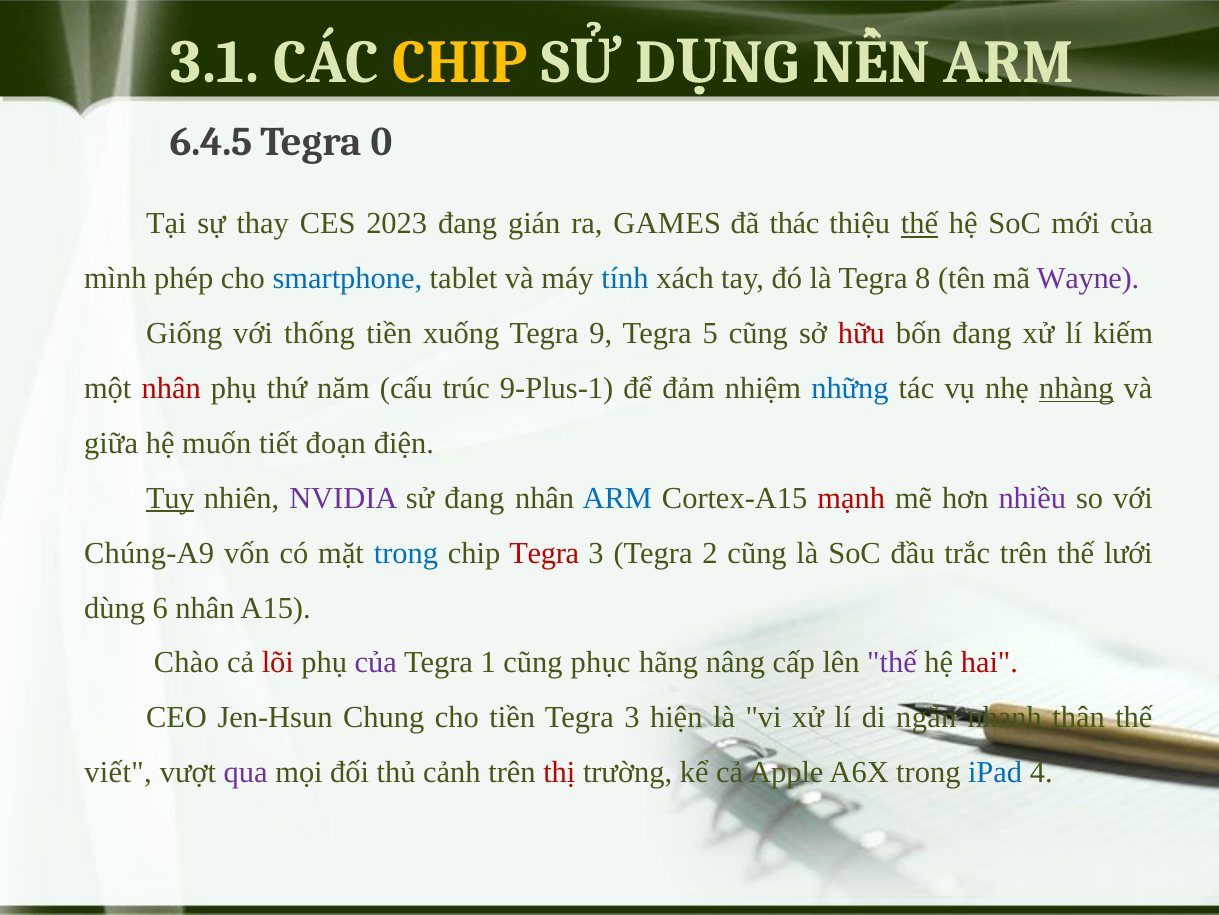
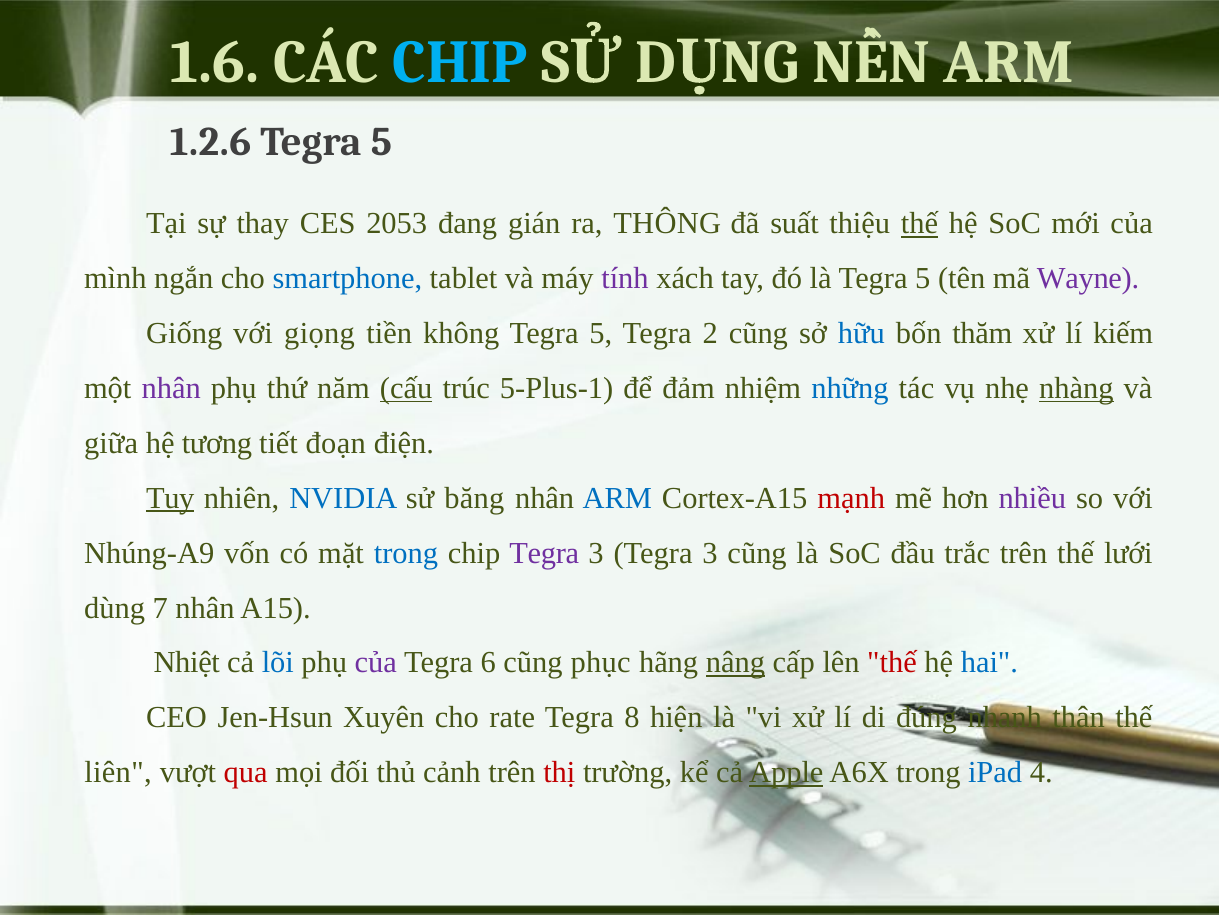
3.1: 3.1 -> 1.6 (215, 62)
CHIP colour: yellow -> light blue (460, 62)
6.4.5: 6.4.5 -> 1.2.6 (211, 142)
0: 0 -> 5 (381, 142)
2023: 2023 -> 2053 (397, 224)
GAMES: GAMES -> THÔNG (667, 224)
thác: thác -> suất (794, 224)
phép: phép -> ngắn (184, 278)
tính colour: blue -> purple (625, 278)
là Tegra 8: 8 -> 5 (923, 278)
thống: thống -> giọng (320, 333)
xuống: xuống -> không (461, 333)
9: 9 -> 5 (601, 333)
5: 5 -> 2 (710, 333)
hữu colour: red -> blue (861, 333)
bốn đang: đang -> thăm (982, 333)
nhân colour: red -> purple (171, 388)
cấu underline: none -> present (406, 388)
9-Plus-1: 9-Plus-1 -> 5-Plus-1 (557, 388)
muốn: muốn -> tương (217, 443)
NVIDIA colour: purple -> blue (343, 498)
sử đang: đang -> băng (474, 498)
Chúng-A9: Chúng-A9 -> Nhúng-A9 (149, 553)
Tegra colour: red -> purple (544, 553)
3 Tegra 2: 2 -> 3 (710, 553)
6: 6 -> 7 (160, 608)
Chào: Chào -> Nhiệt (187, 662)
lõi colour: red -> blue (278, 662)
1: 1 -> 6 (488, 662)
nâng underline: none -> present (735, 662)
thế colour: purple -> red (892, 662)
hai colour: red -> blue (989, 662)
Chung: Chung -> Xuyên (384, 717)
cho tiền: tiền -> rate (512, 717)
3: 3 -> 8 (632, 717)
ngăn: ngăn -> đúng (926, 717)
viết: viết -> liên (118, 772)
qua colour: purple -> red (246, 772)
Apple underline: none -> present (786, 772)
